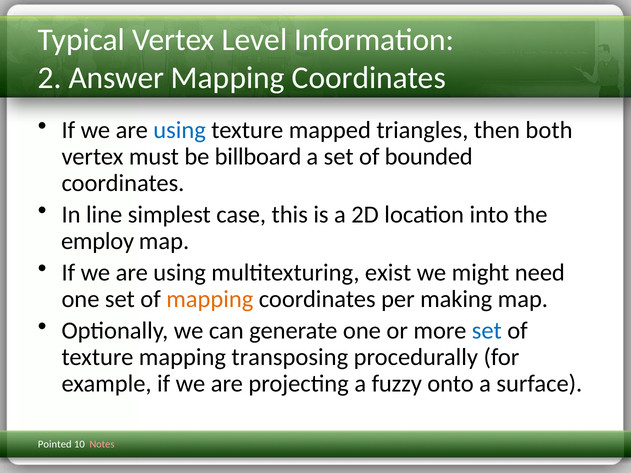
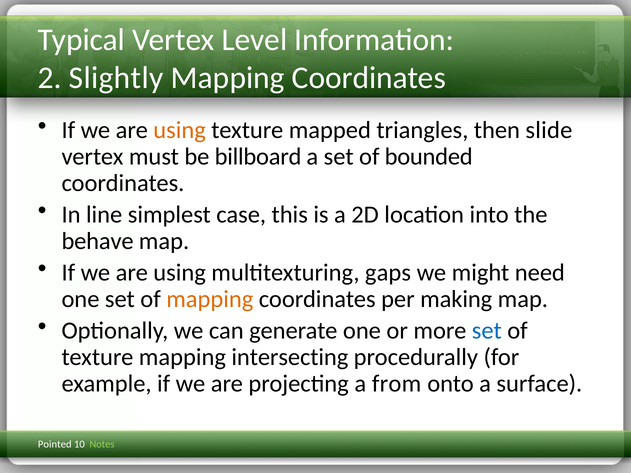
Answer: Answer -> Slightly (116, 78)
using colour: blue -> orange (180, 130)
both: both -> slide (549, 130)
employ: employ -> behave (98, 241)
exist: exist -> gaps (388, 273)
transposing: transposing -> intersecting (290, 357)
fuzzy: fuzzy -> from (397, 384)
Notes colour: pink -> light green (102, 444)
